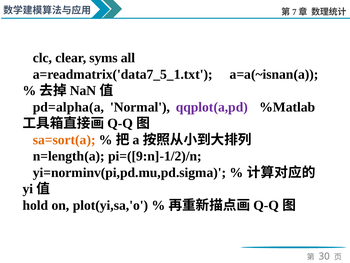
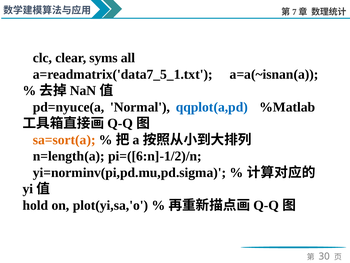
pd=alpha(a: pd=alpha(a -> pd=nyuce(a (69, 107)
qqplot(a,pd colour: purple -> blue (212, 107)
pi=([9:n]-1/2)/n: pi=([9:n]-1/2)/n -> pi=([6:n]-1/2)/n (155, 156)
